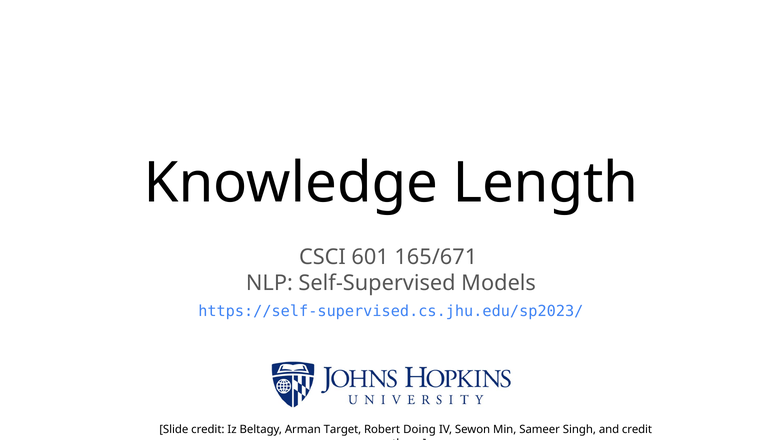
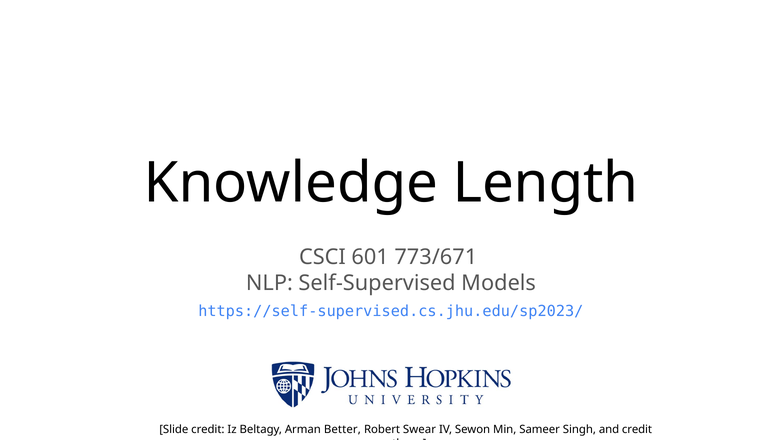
165/671: 165/671 -> 773/671 (436, 257)
Target: Target -> Better (342, 430)
Doing: Doing -> Swear (420, 430)
